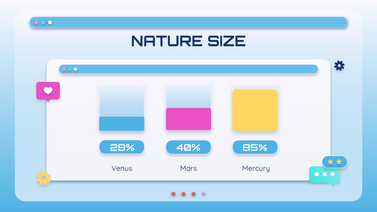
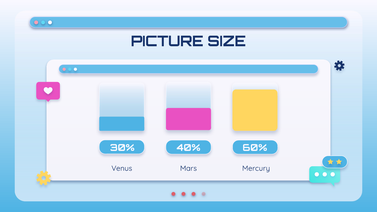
NATURE: NATURE -> PICTURE (167, 41)
28%: 28% -> 30% (122, 148)
85%: 85% -> 60% (255, 148)
